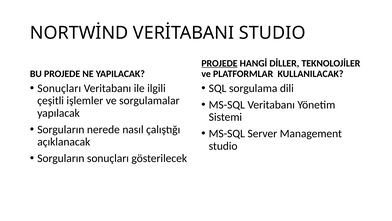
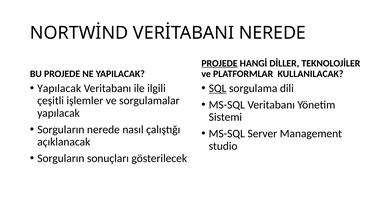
VERİTABANI STUDIO: STUDIO -> NEREDE (272, 33)
Sonuçları: Sonuçları -> Yapılacak (59, 88)
SQL underline: none -> present (218, 88)
